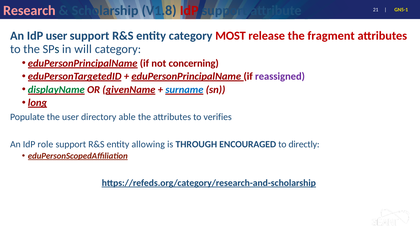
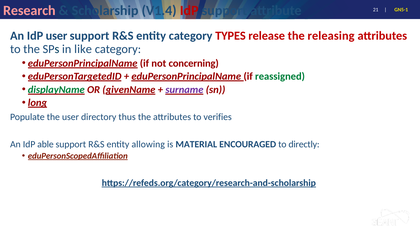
V1.8: V1.8 -> V1.4 (159, 11)
MOST: MOST -> TYPES (230, 36)
fragment: fragment -> releasing (331, 36)
will: will -> like (83, 49)
reassigned colour: purple -> green (280, 76)
surname colour: blue -> purple (184, 90)
able: able -> thus (127, 117)
role: role -> able (45, 144)
THROUGH: THROUGH -> MATERIAL (196, 144)
